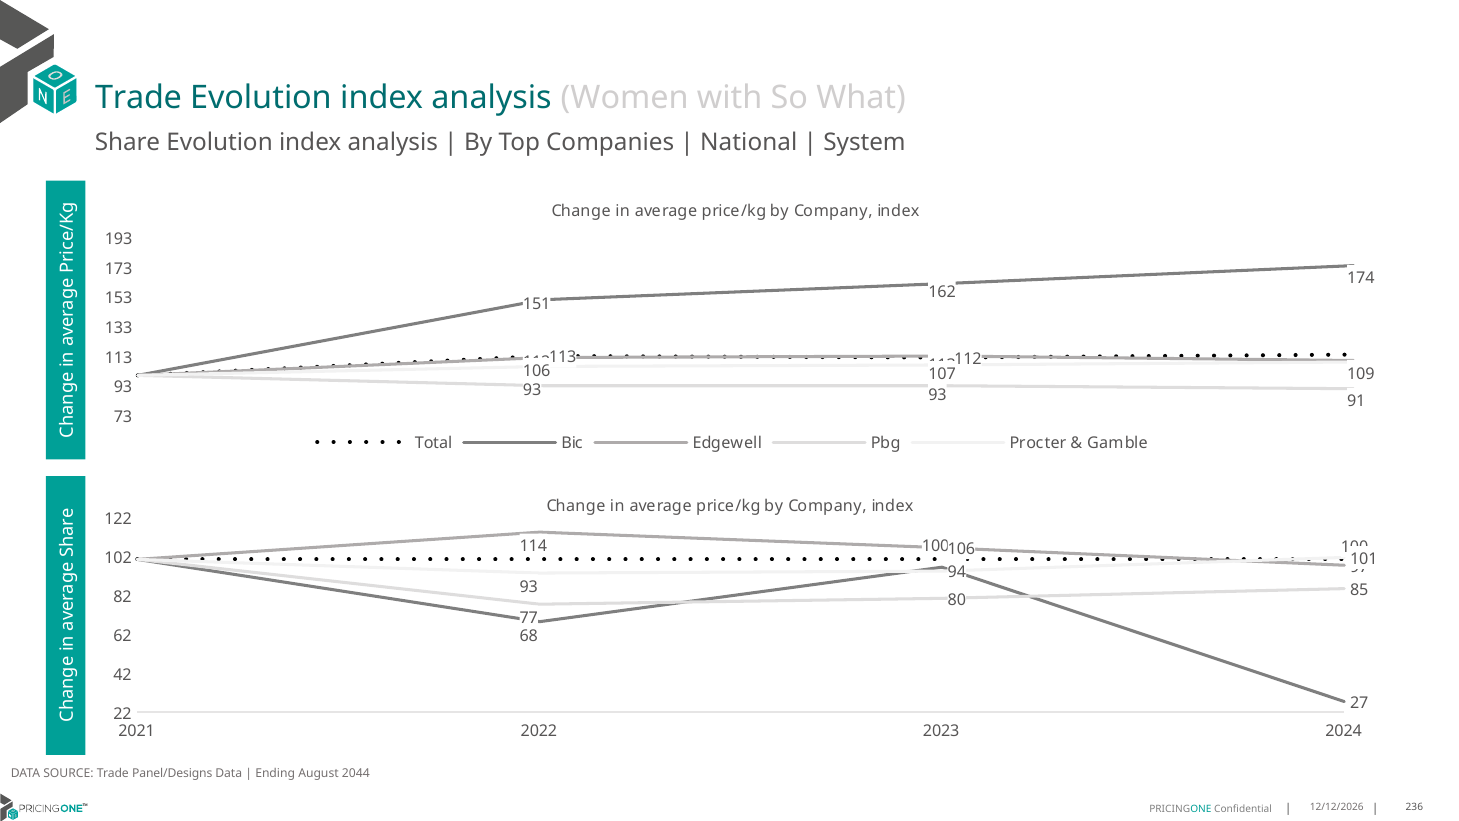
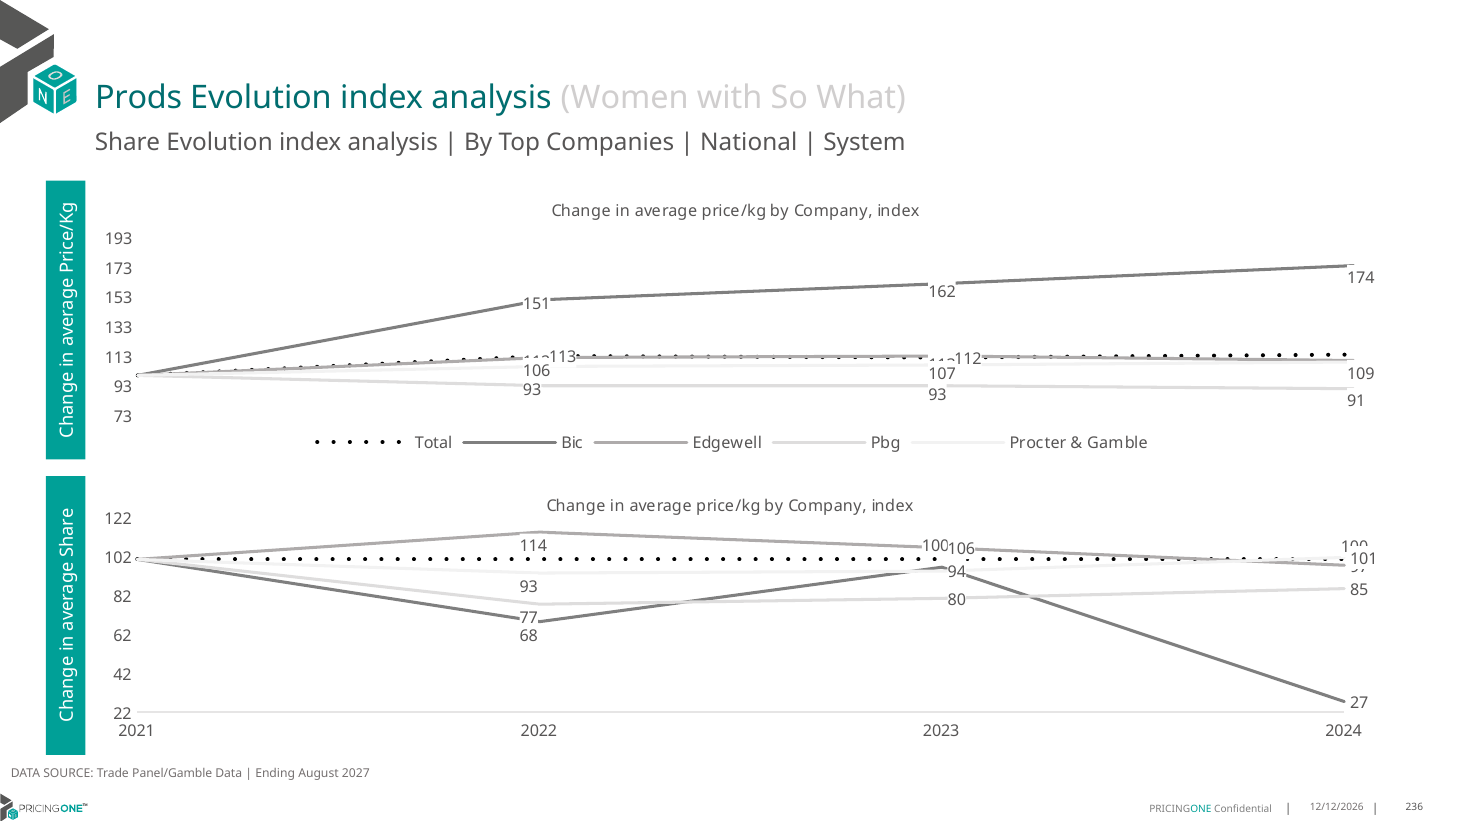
Trade: Trade -> Prods (139, 98)
Panel/Designs: Panel/Designs -> Panel/Gamble (172, 773)
2044: 2044 -> 2027 (356, 773)
